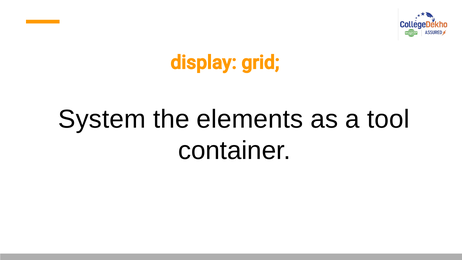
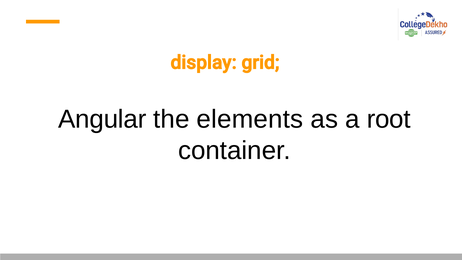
System: System -> Angular (102, 119)
tool: tool -> root (389, 119)
